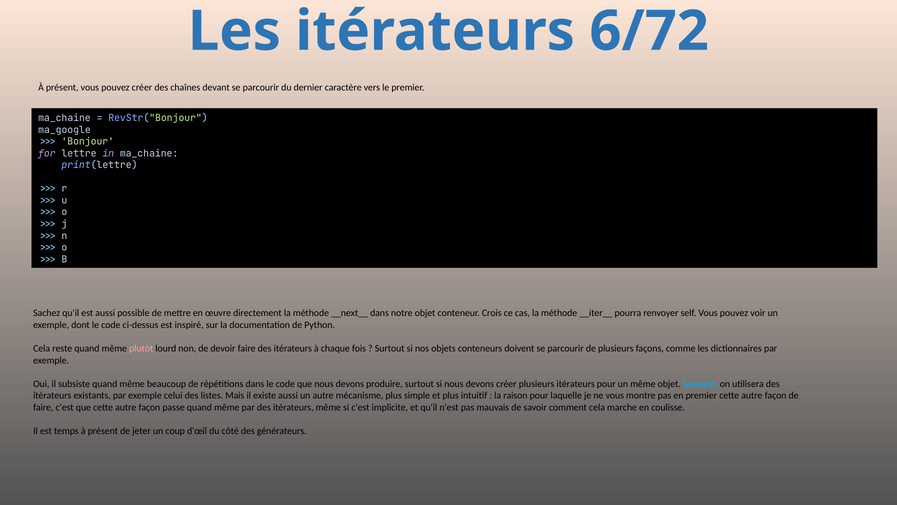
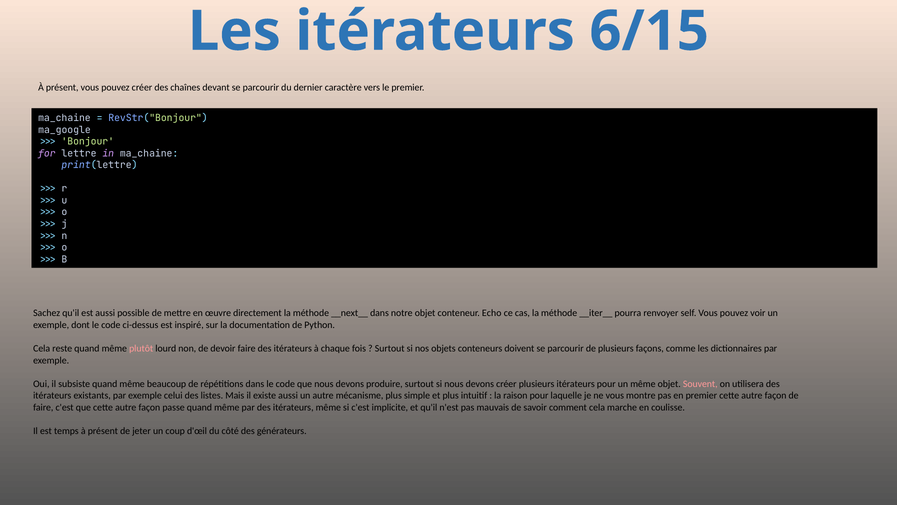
6/72: 6/72 -> 6/15 (649, 31)
Crois: Crois -> Echo (492, 313)
Souvent colour: light blue -> pink (700, 383)
